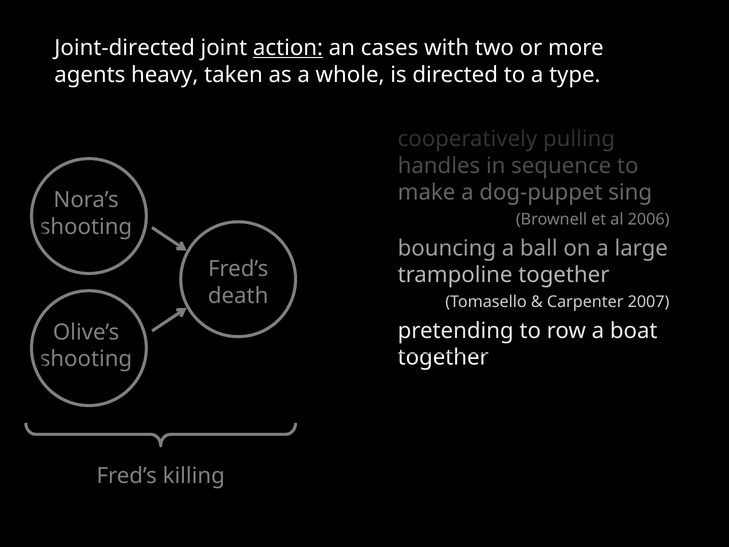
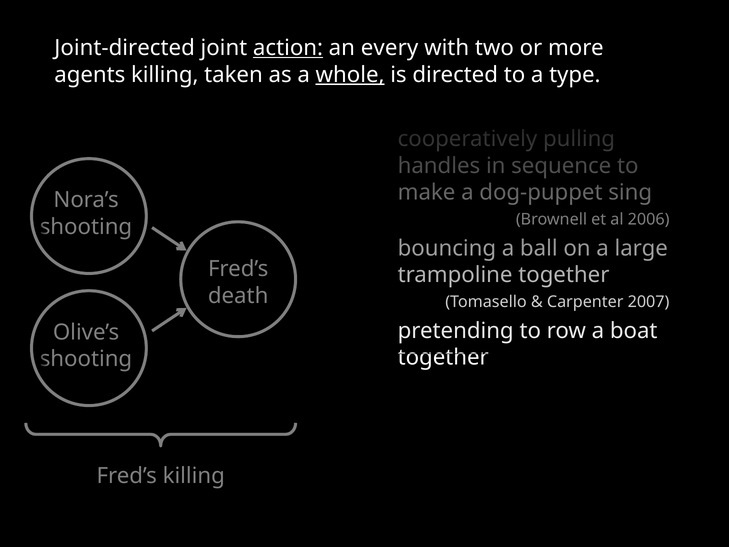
cases: cases -> every (390, 48)
agents heavy: heavy -> killing (165, 75)
whole underline: none -> present (350, 75)
